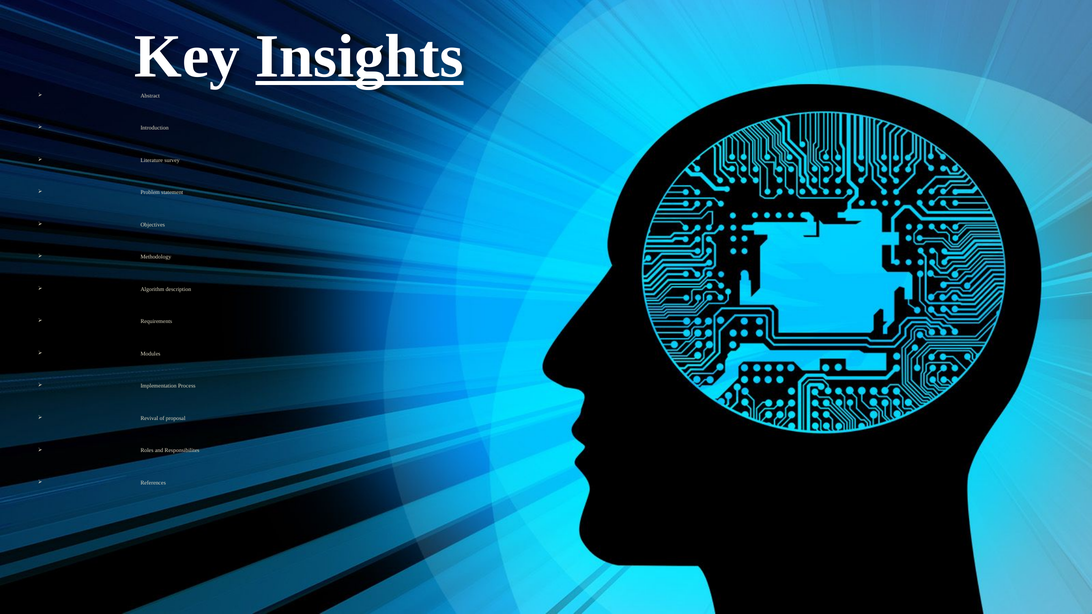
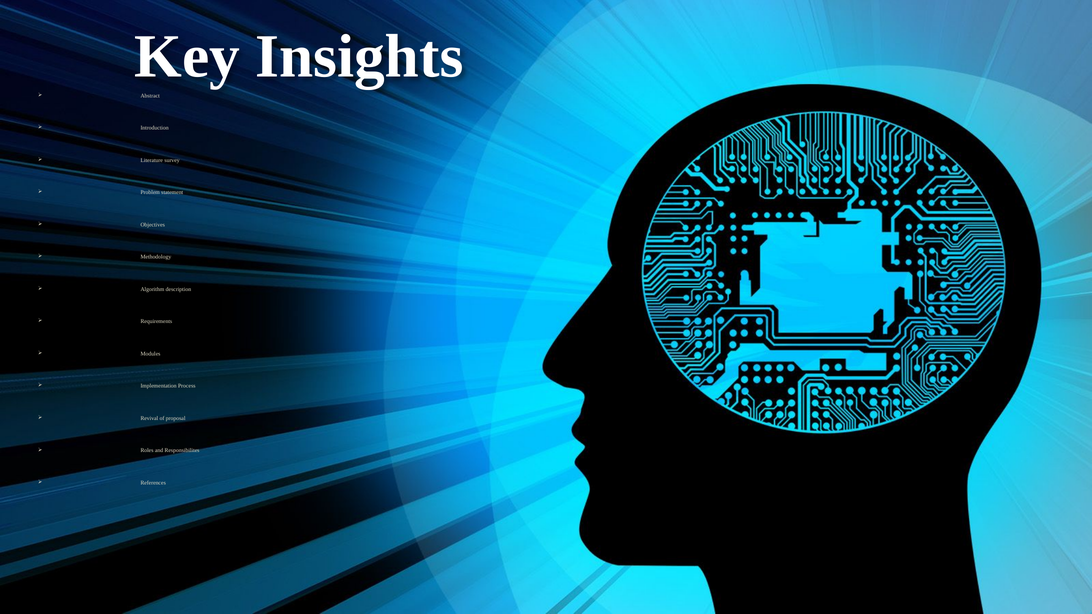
Insights underline: present -> none (359, 57)
